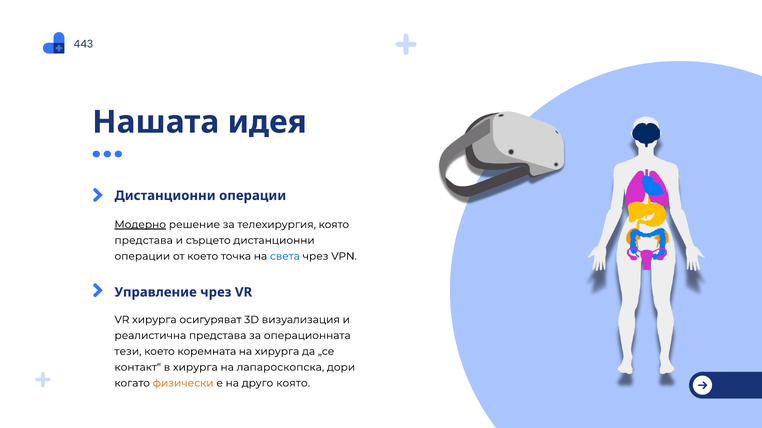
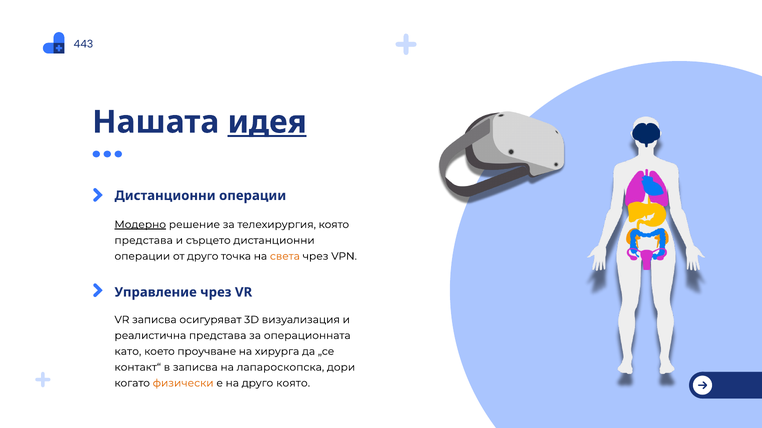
идея underline: none -> present (267, 122)
от което: което -> друго (203, 257)
света colour: blue -> orange (285, 257)
VR хирурга: хирурга -> записва (154, 320)
тези: тези -> като (128, 352)
коремната: коремната -> проучване (207, 352)
в хирурга: хирурга -> записва (195, 368)
